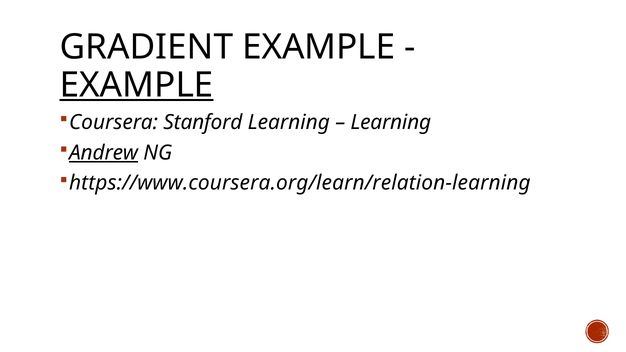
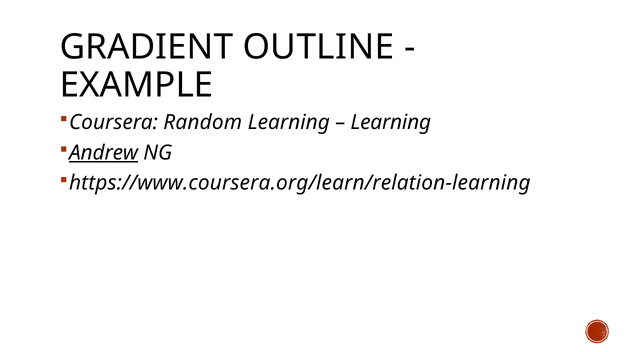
GRADIENT EXAMPLE: EXAMPLE -> OUTLINE (318, 47)
EXAMPLE underline: present -> none (137, 85)
Stanford: Stanford -> Random (203, 122)
